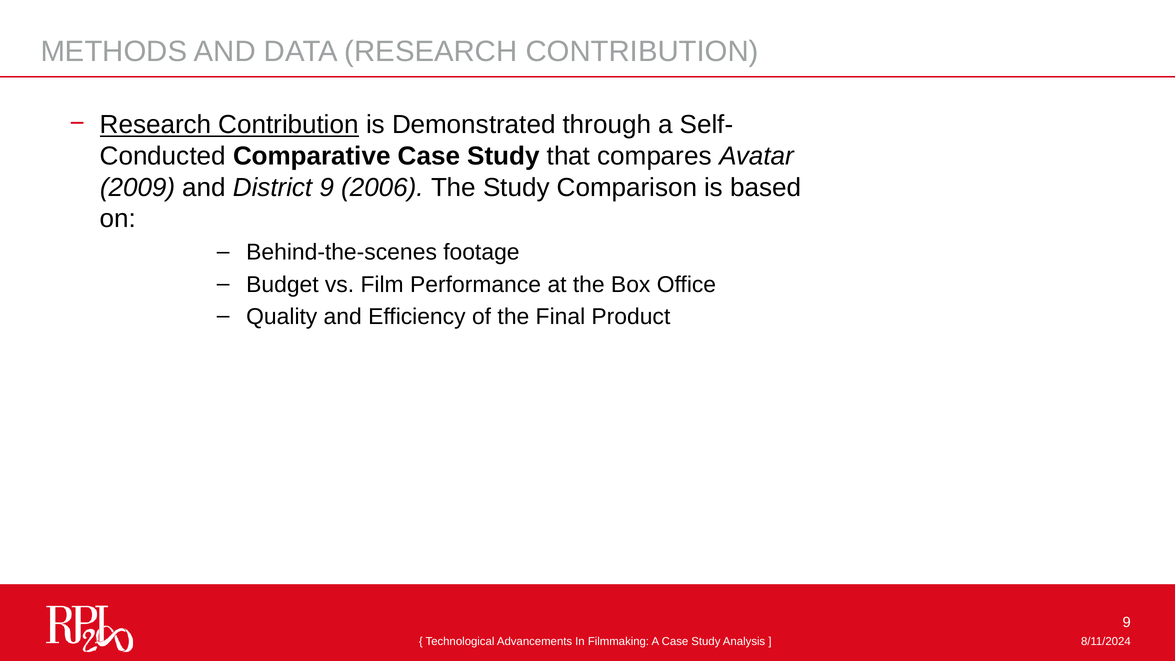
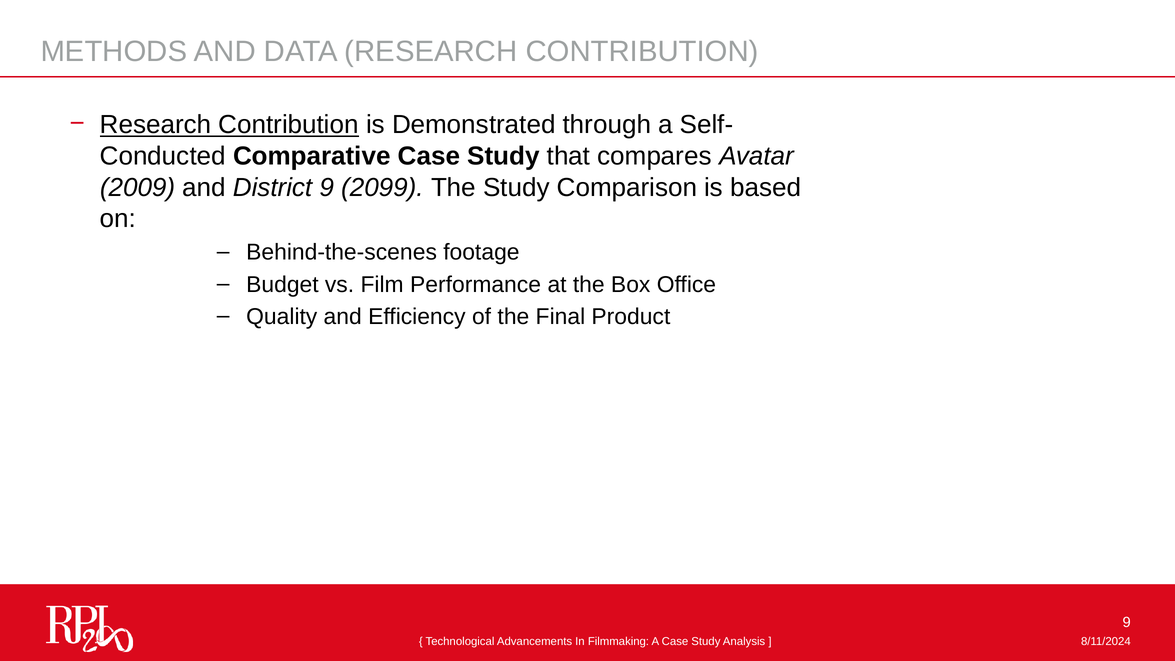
2006: 2006 -> 2099 (382, 187)
